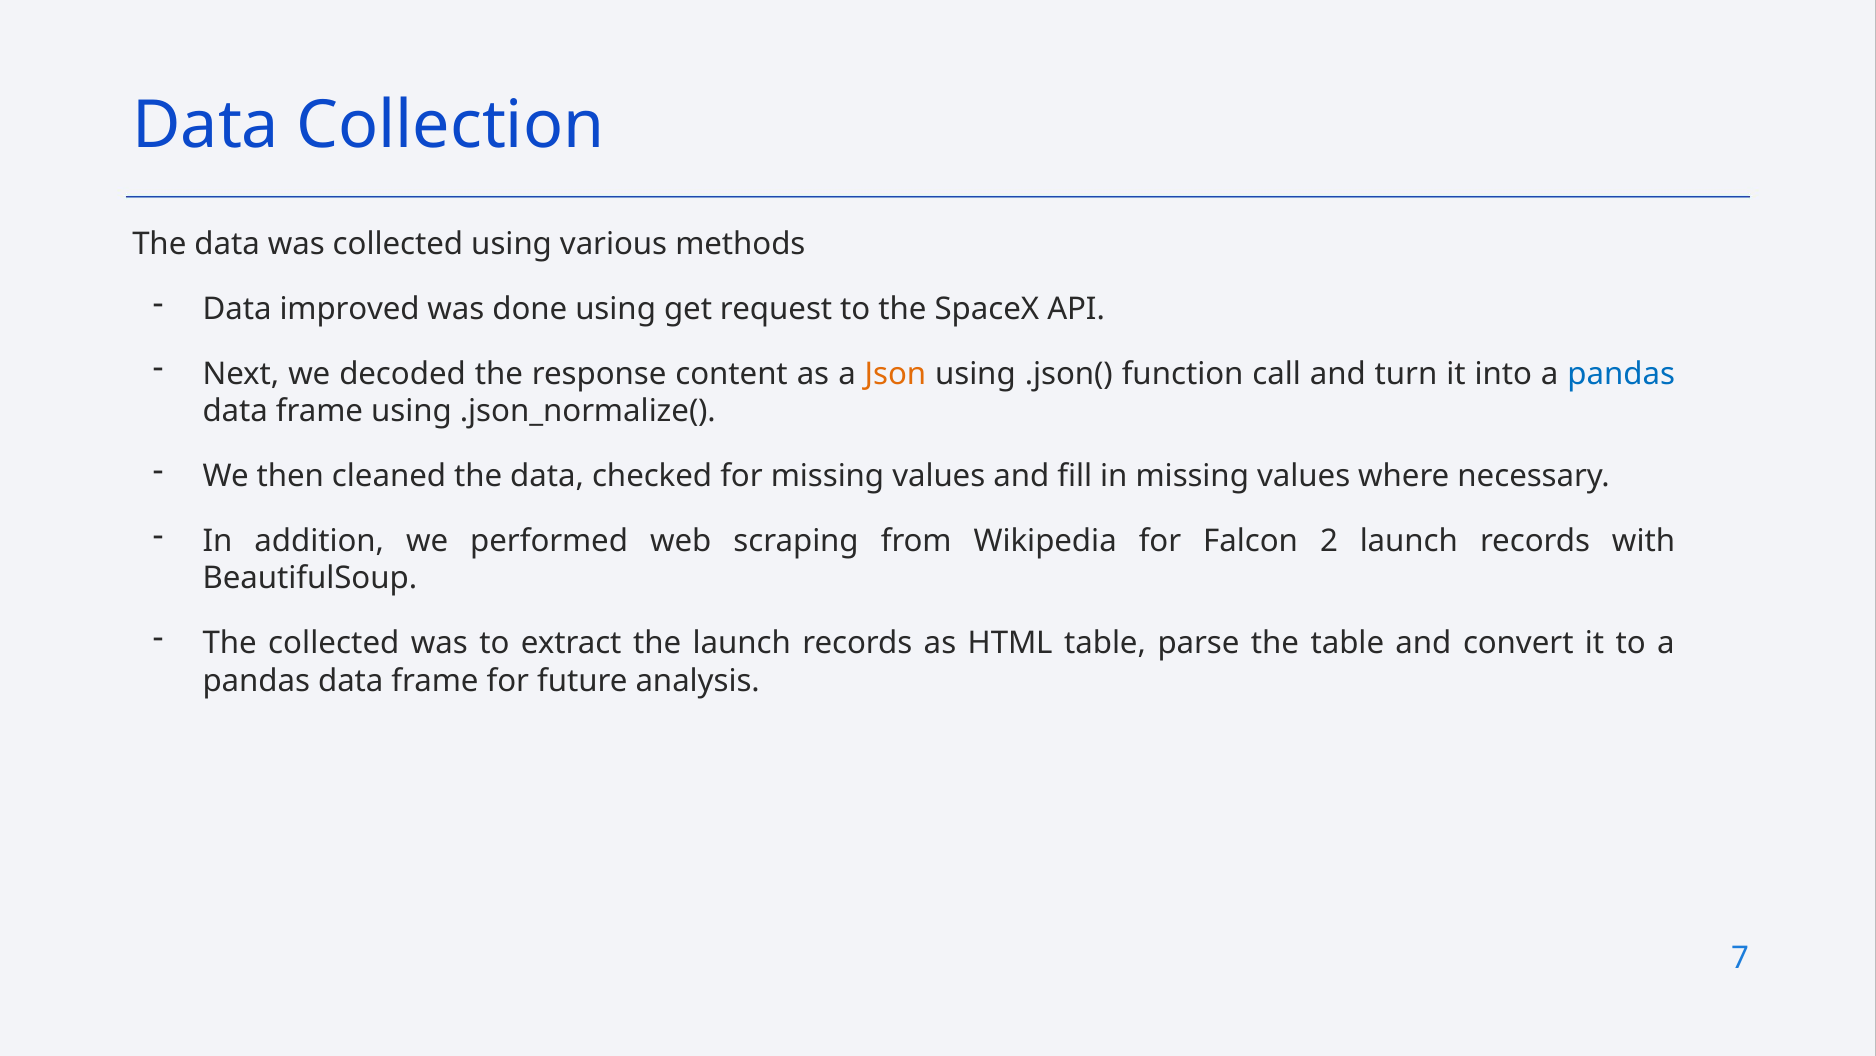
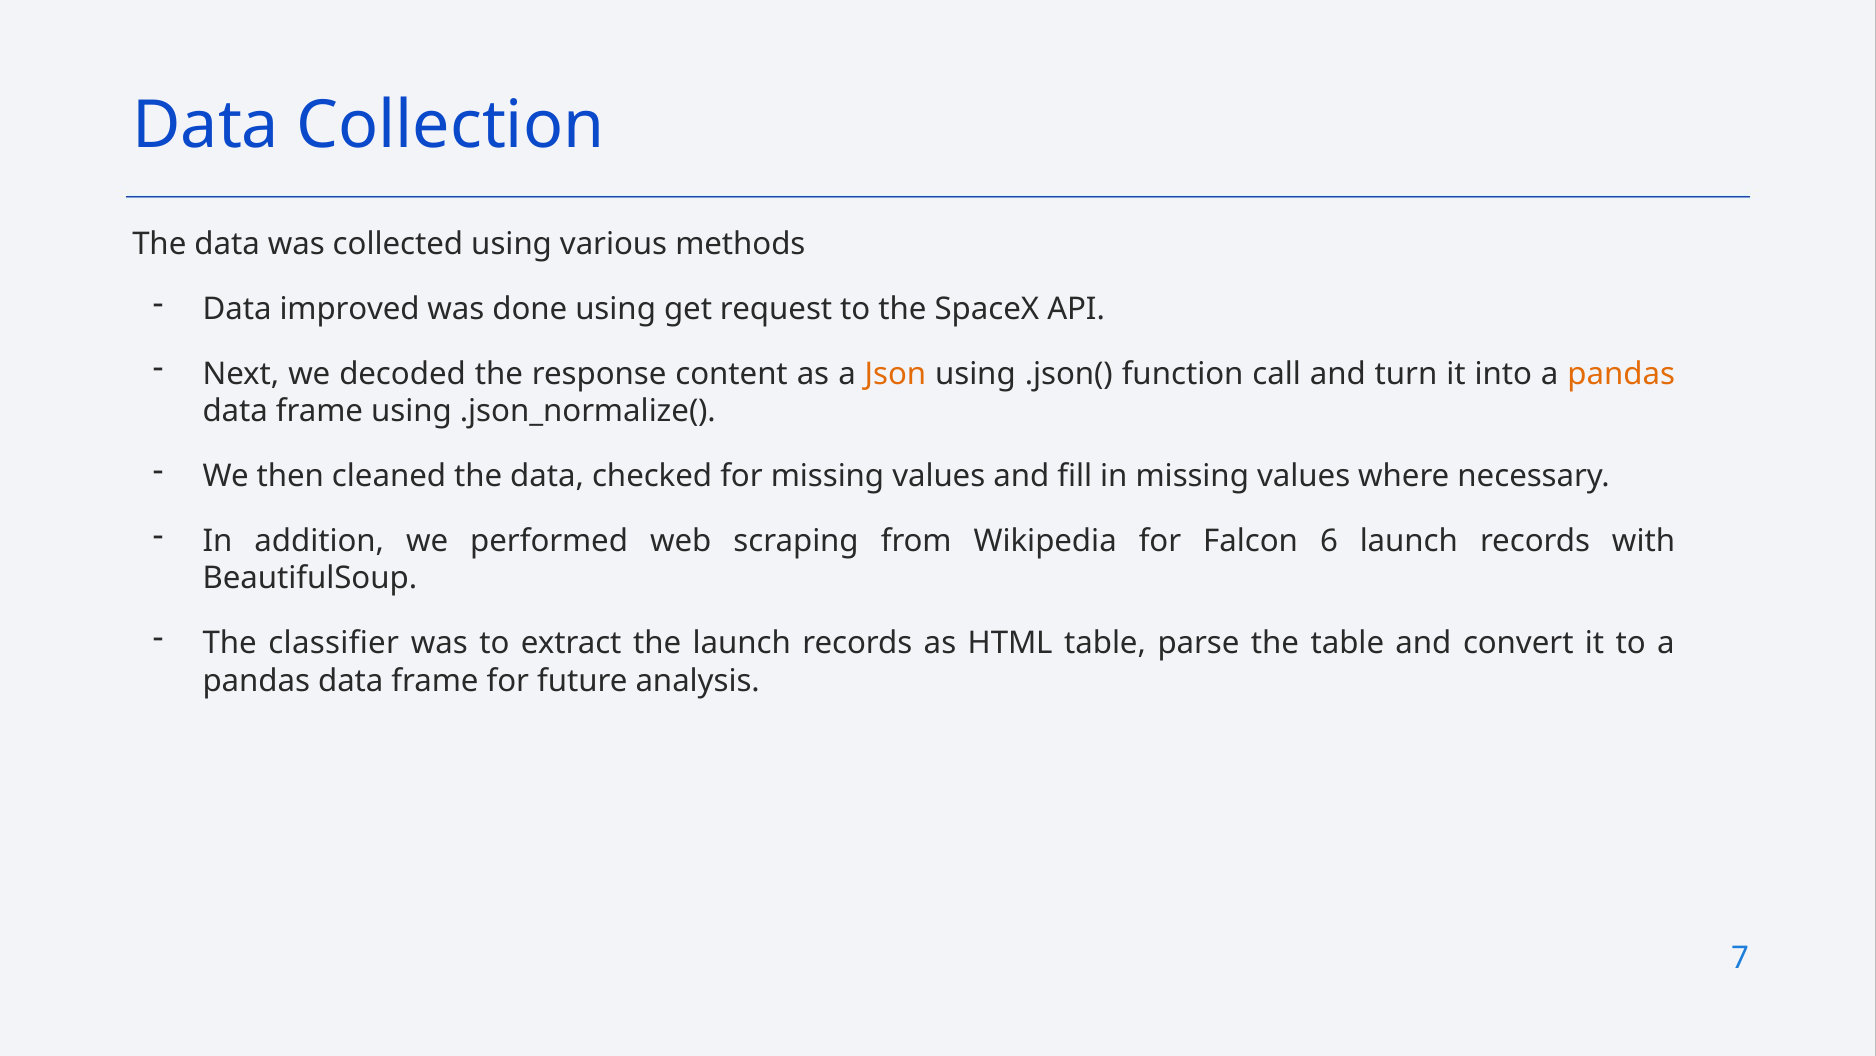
pandas colour: blue -> orange (1621, 374)
2: 2 -> 6 (1329, 541)
The collected: collected -> classifier (334, 643)
